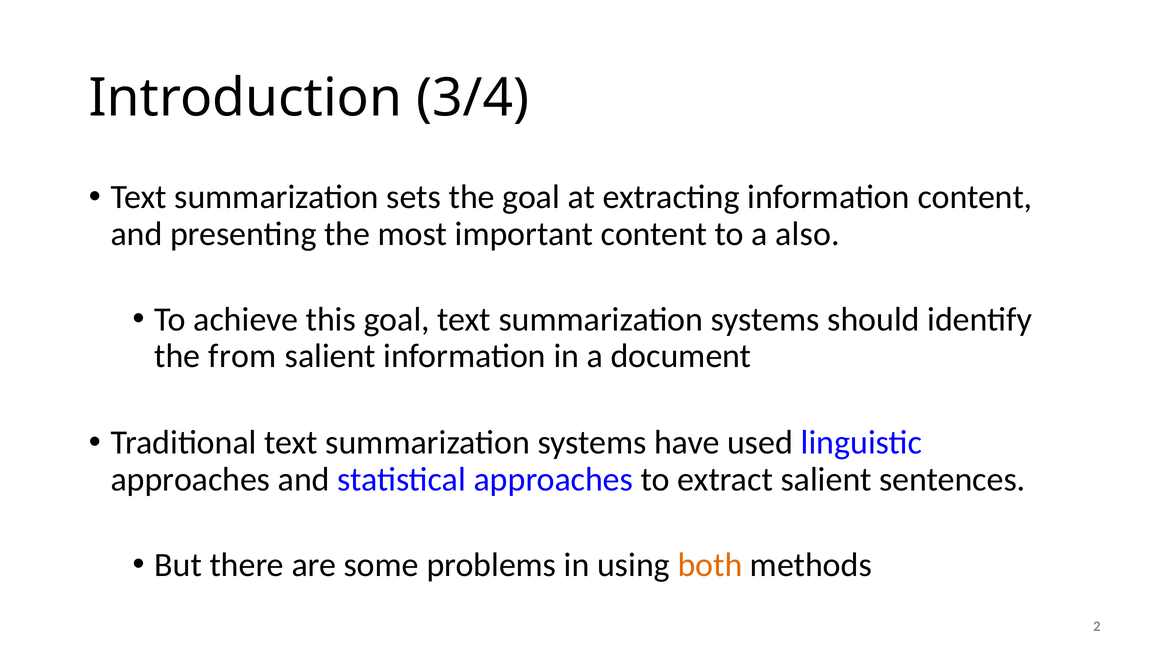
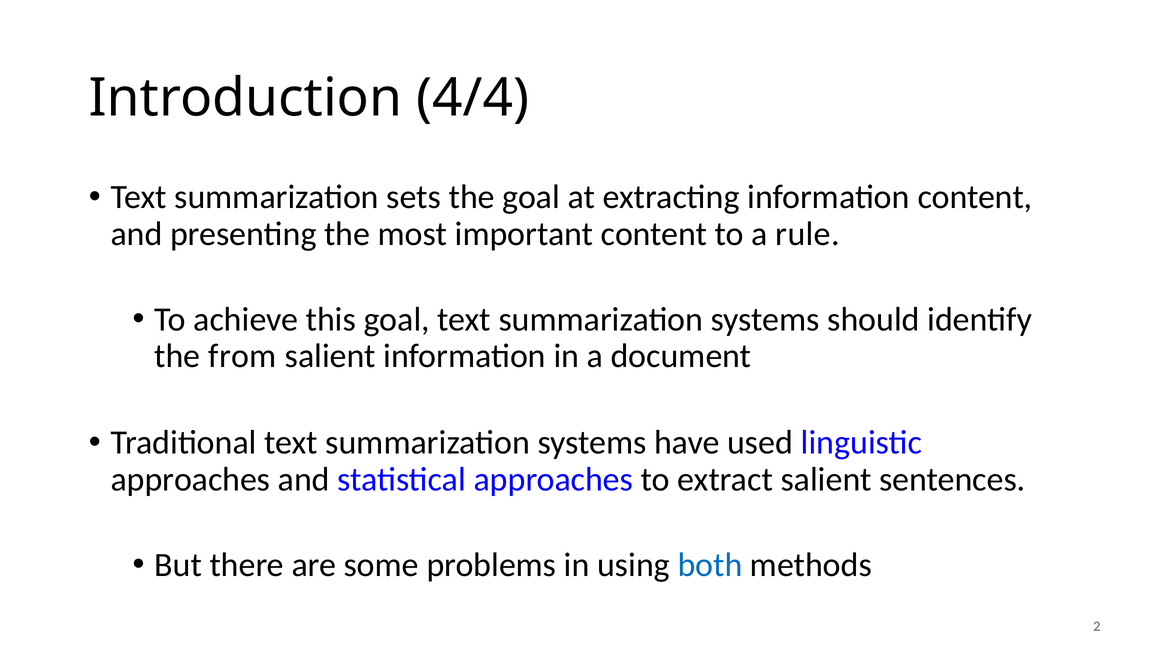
3/4: 3/4 -> 4/4 (473, 98)
also: also -> rule (808, 234)
both colour: orange -> blue (710, 564)
